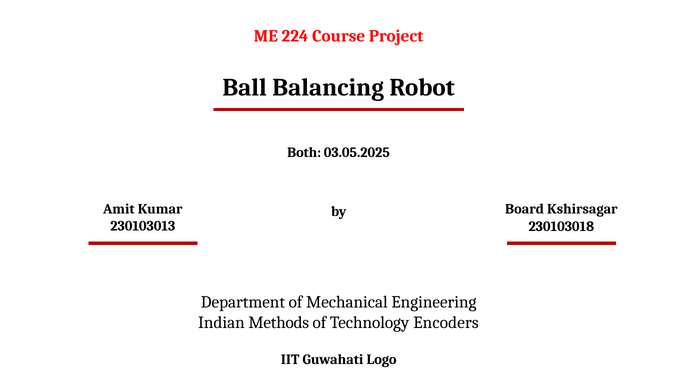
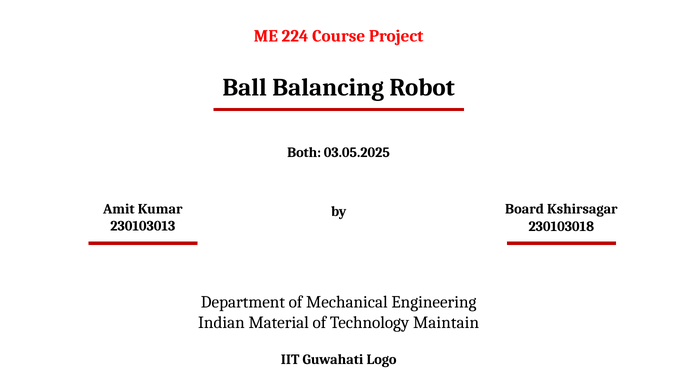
Methods: Methods -> Material (279, 323)
Encoders: Encoders -> Maintain (446, 323)
